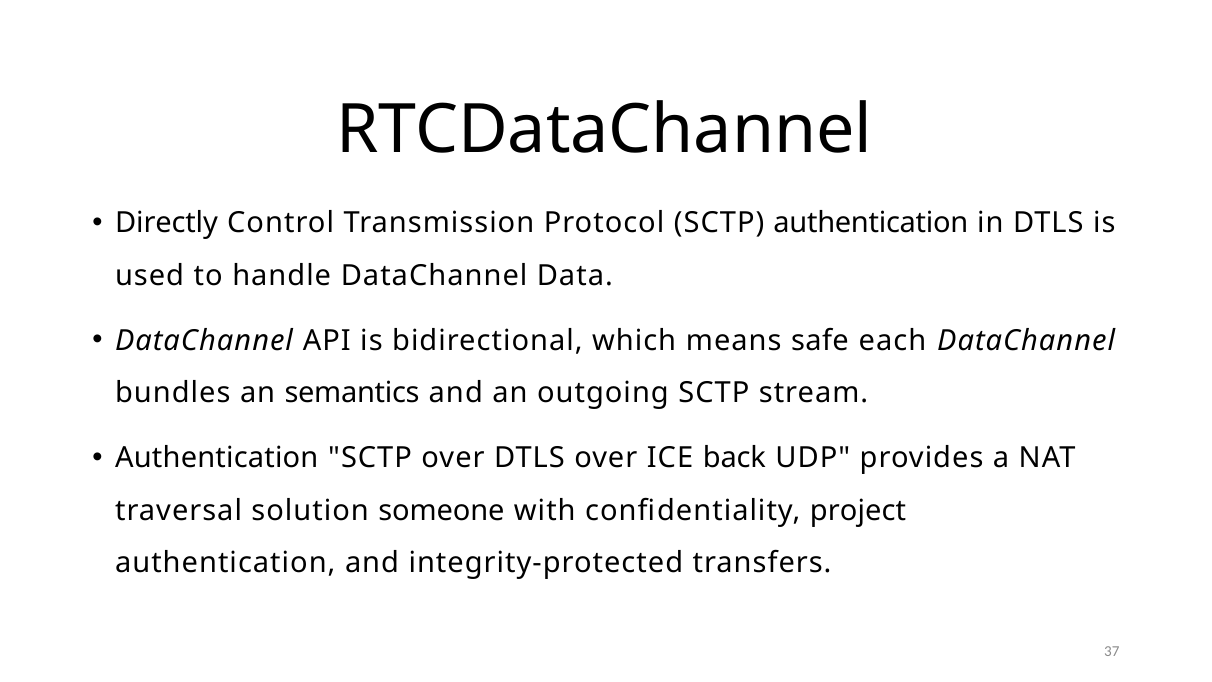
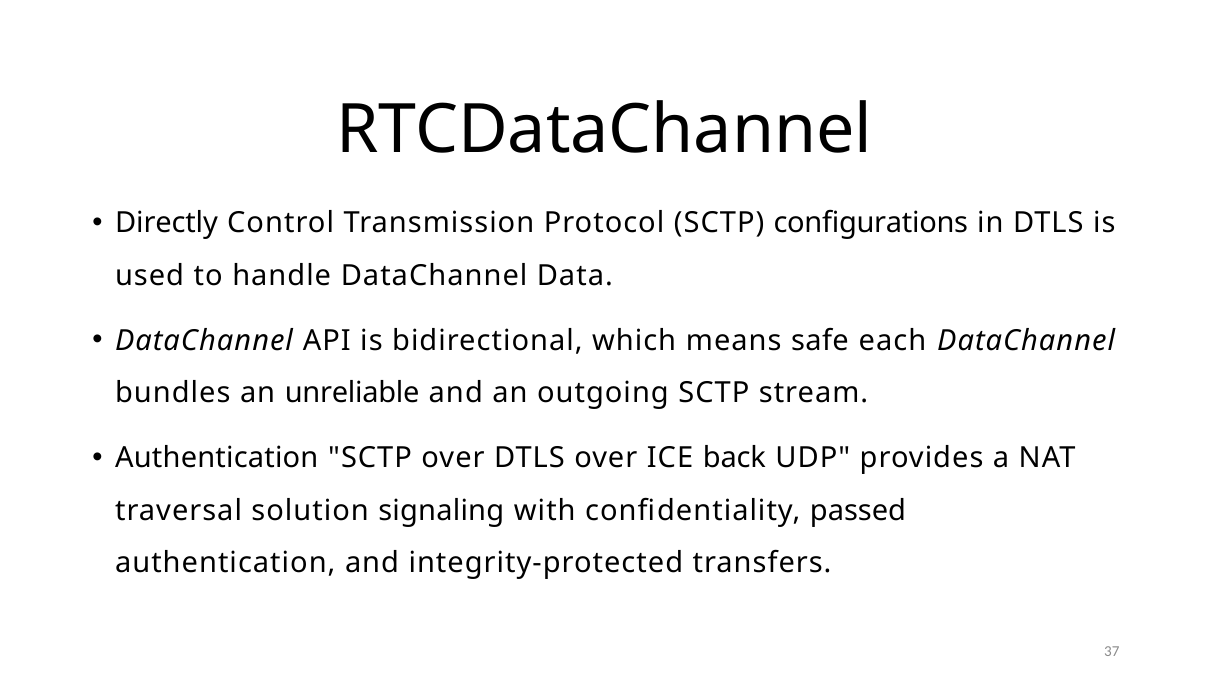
SCTP authentication: authentication -> configurations (871, 223)
semantics: semantics -> unreliable (352, 393)
someone: someone -> signaling (441, 510)
project: project -> passed (858, 510)
